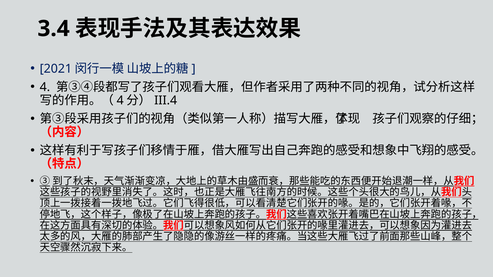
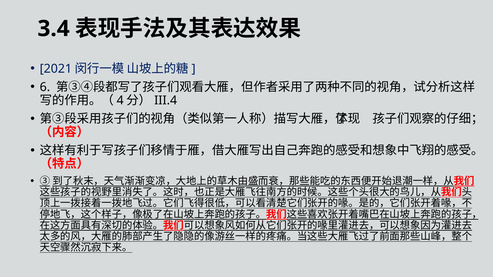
4: 4 -> 6 (45, 87)
